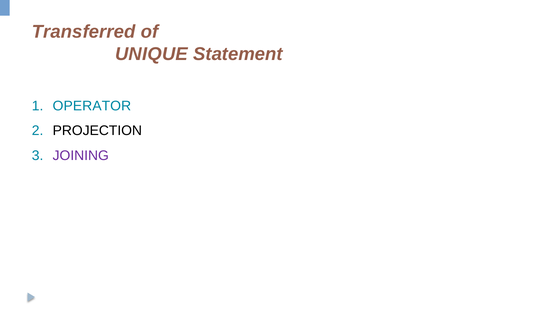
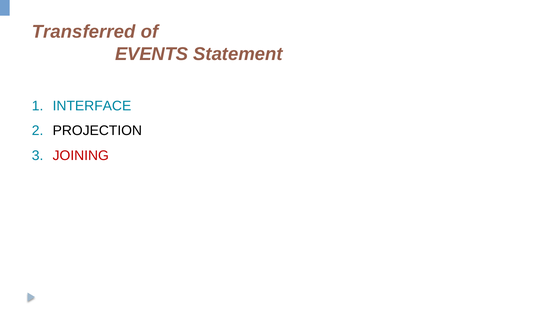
UNIQUE: UNIQUE -> EVENTS (152, 54)
OPERATOR: OPERATOR -> INTERFACE (92, 106)
JOINING colour: purple -> red (81, 156)
